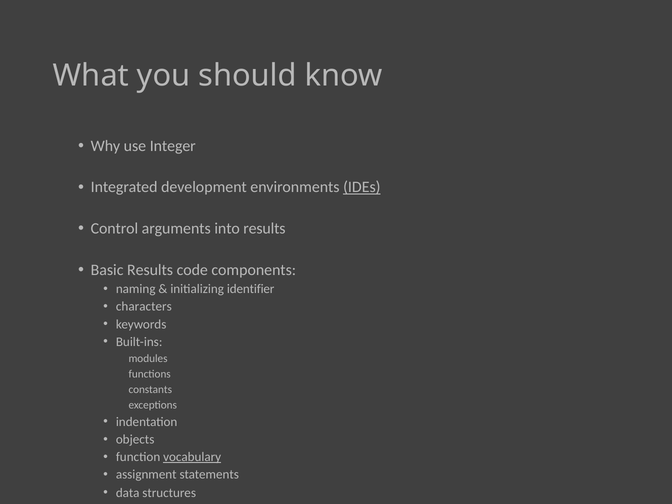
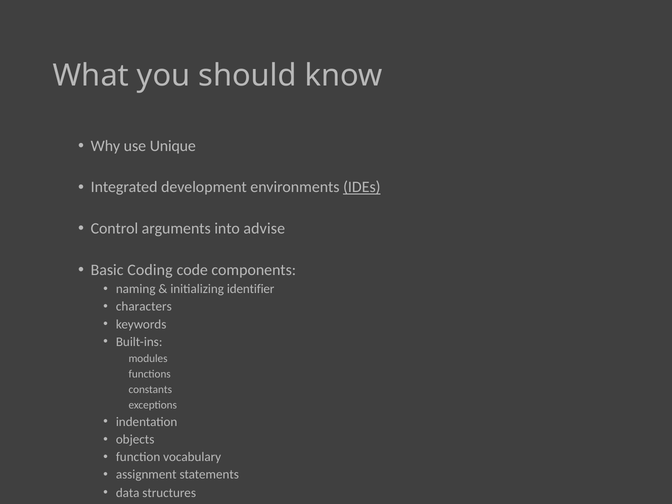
Integer: Integer -> Unique (173, 146)
into results: results -> advise (264, 229)
Basic Results: Results -> Coding (150, 270)
vocabulary underline: present -> none (192, 457)
